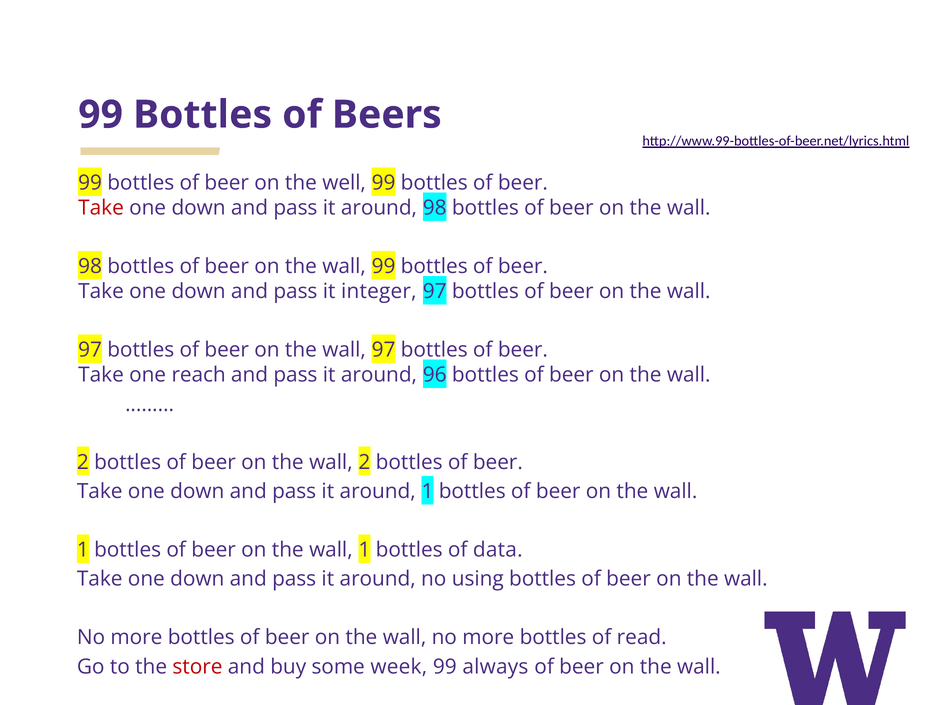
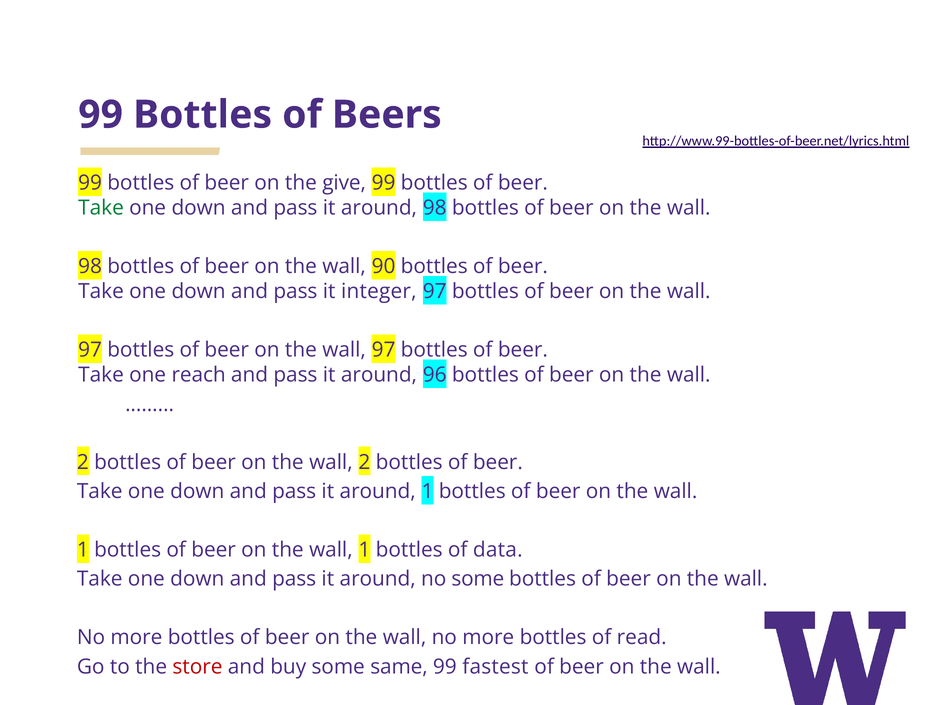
well: well -> give (344, 183)
Take colour: red -> green (101, 208)
wall 99: 99 -> 90 (384, 266)
no using: using -> some (478, 578)
week: week -> same (399, 666)
always: always -> fastest (495, 666)
